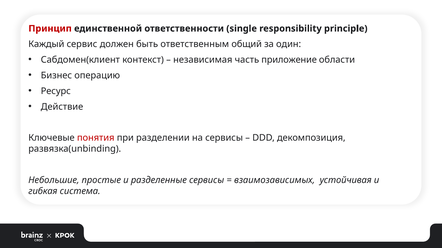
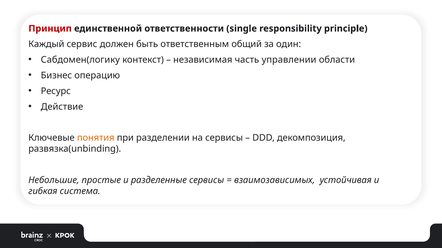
Сабдомен(клиент: Сабдомен(клиент -> Сабдомен(логику (80, 60)
приложение: приложение -> управлении (289, 60)
понятия colour: red -> orange (96, 138)
